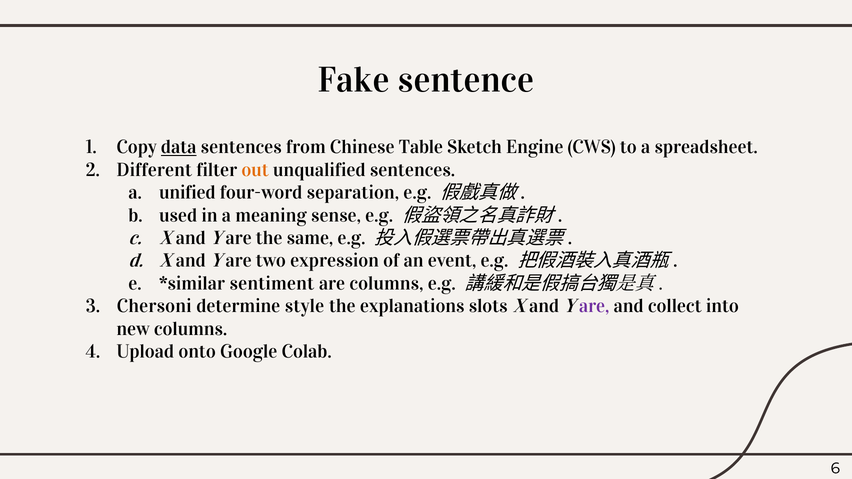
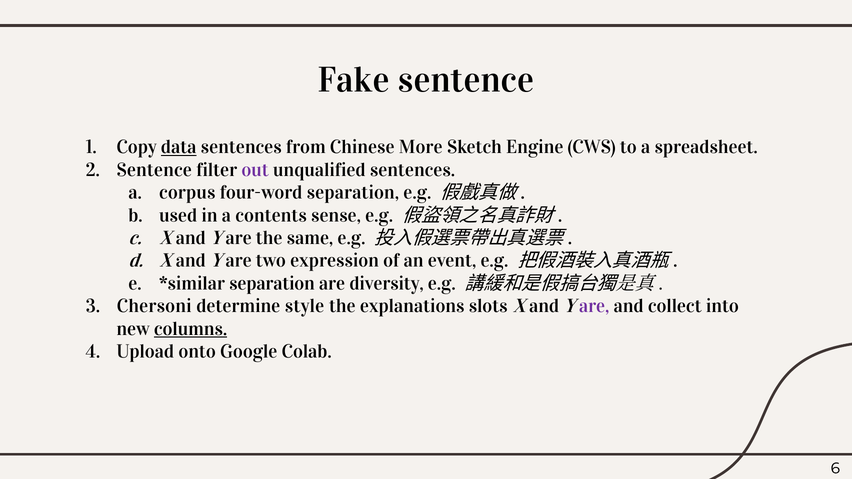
Table: Table -> More (421, 147)
Different: Different -> Sentence (154, 170)
out colour: orange -> purple (255, 170)
unified: unified -> corpus (187, 193)
meaning: meaning -> contents (271, 215)
sentiment: sentiment -> separation (272, 284)
are columns: columns -> diversity (387, 284)
columns underline: none -> present (191, 329)
